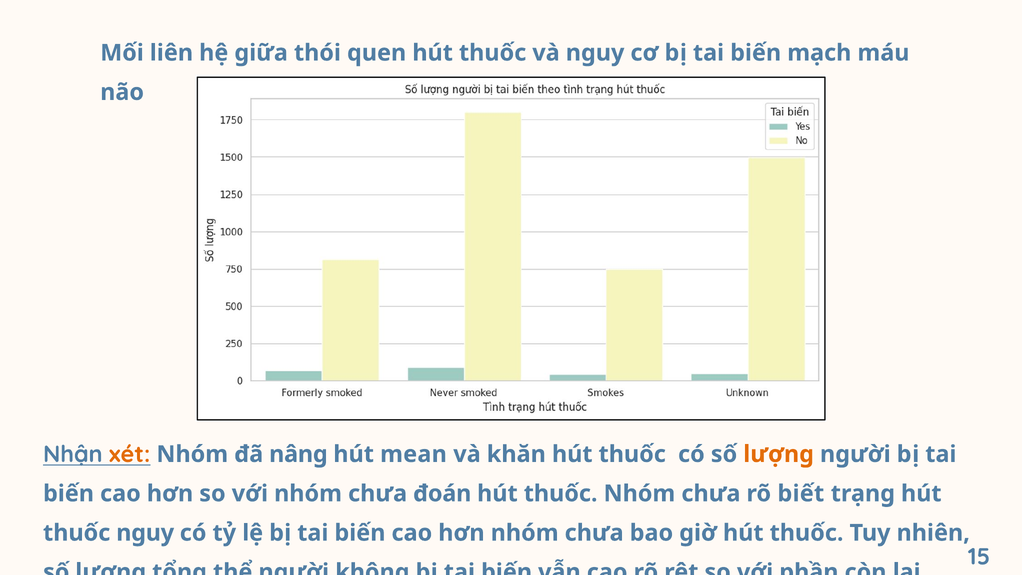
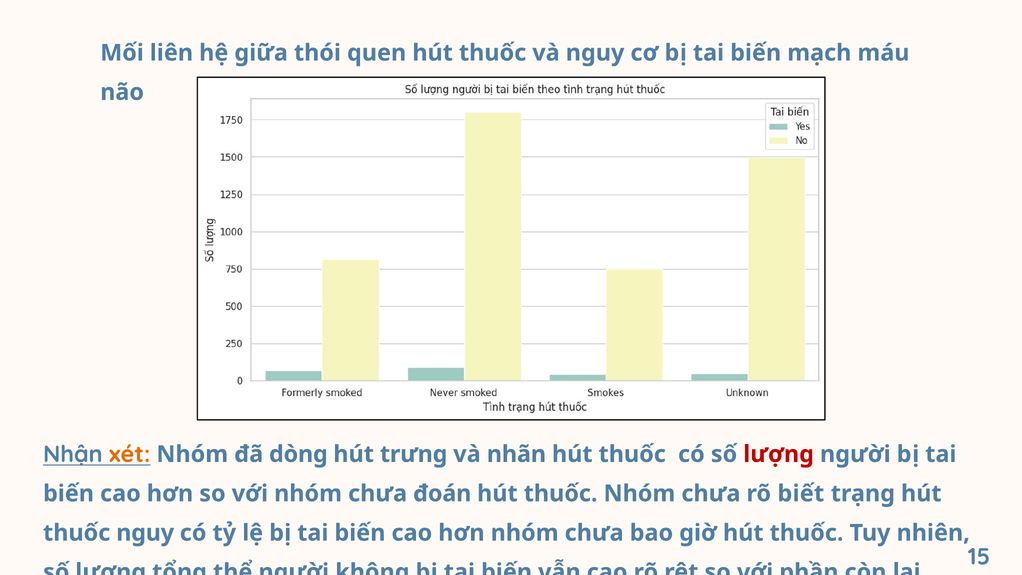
nâng: nâng -> dòng (298, 454)
mean: mean -> trưng (414, 454)
khăn: khăn -> nhãn (516, 454)
lượng colour: orange -> red (779, 454)
